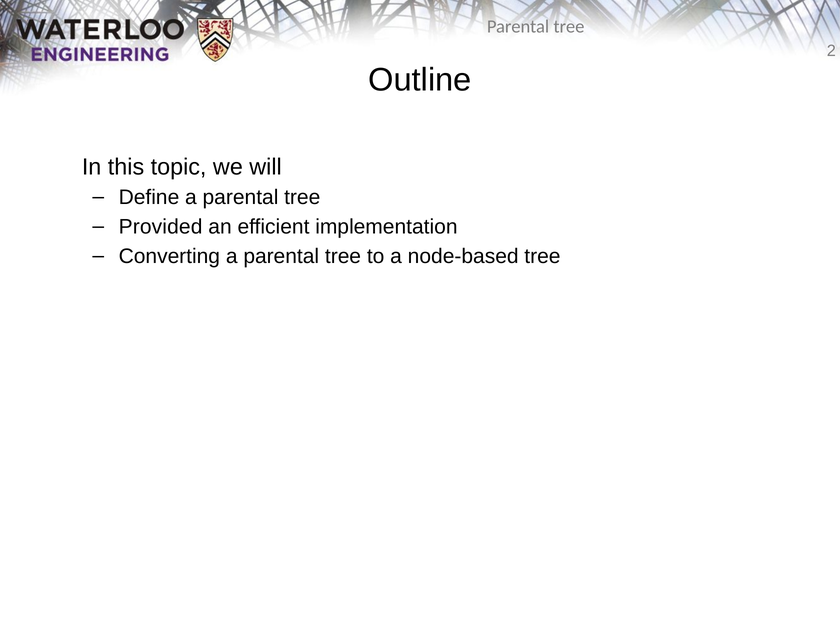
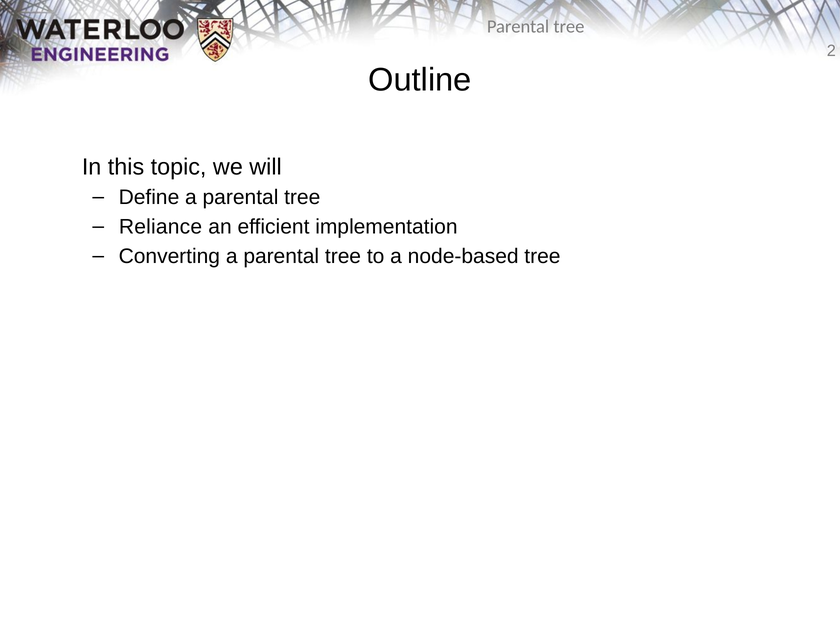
Provided: Provided -> Reliance (161, 227)
